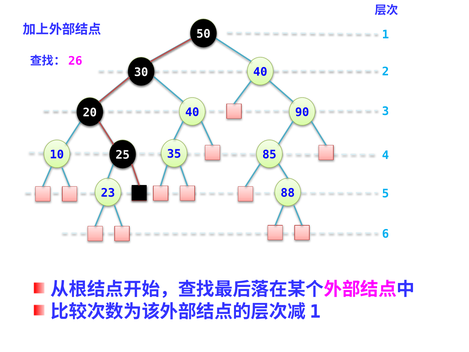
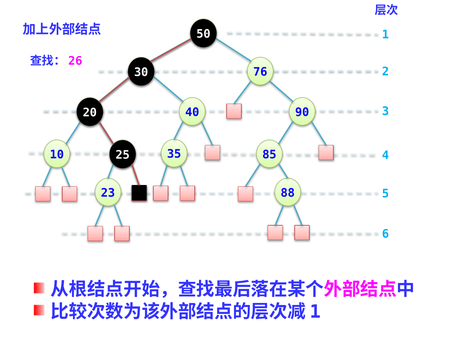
40: 40 -> 76 (260, 72)
